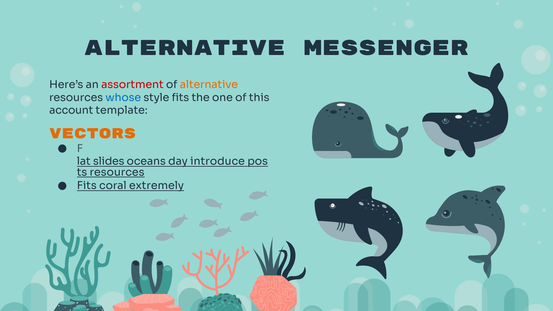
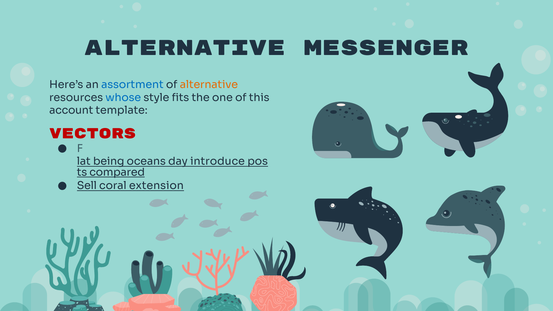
assortment colour: red -> blue (132, 85)
VectorS colour: orange -> red (93, 134)
slides: slides -> being (109, 161)
resources: resources -> compared (117, 172)
Fits: Fits -> Sell (87, 186)
extremely: extremely -> extension (156, 186)
